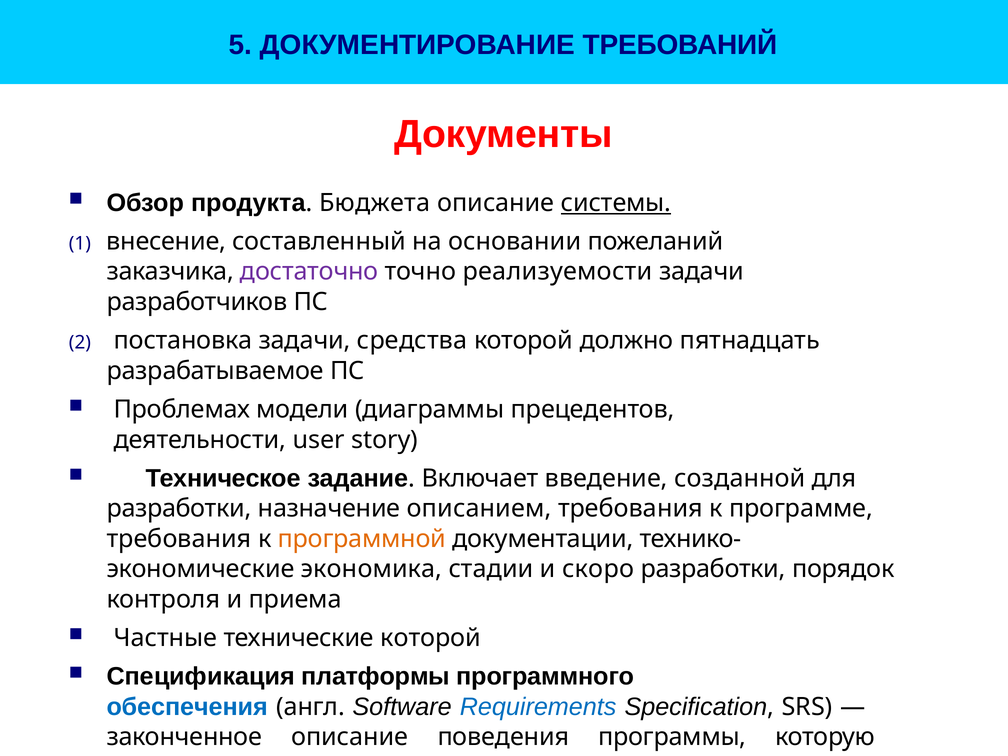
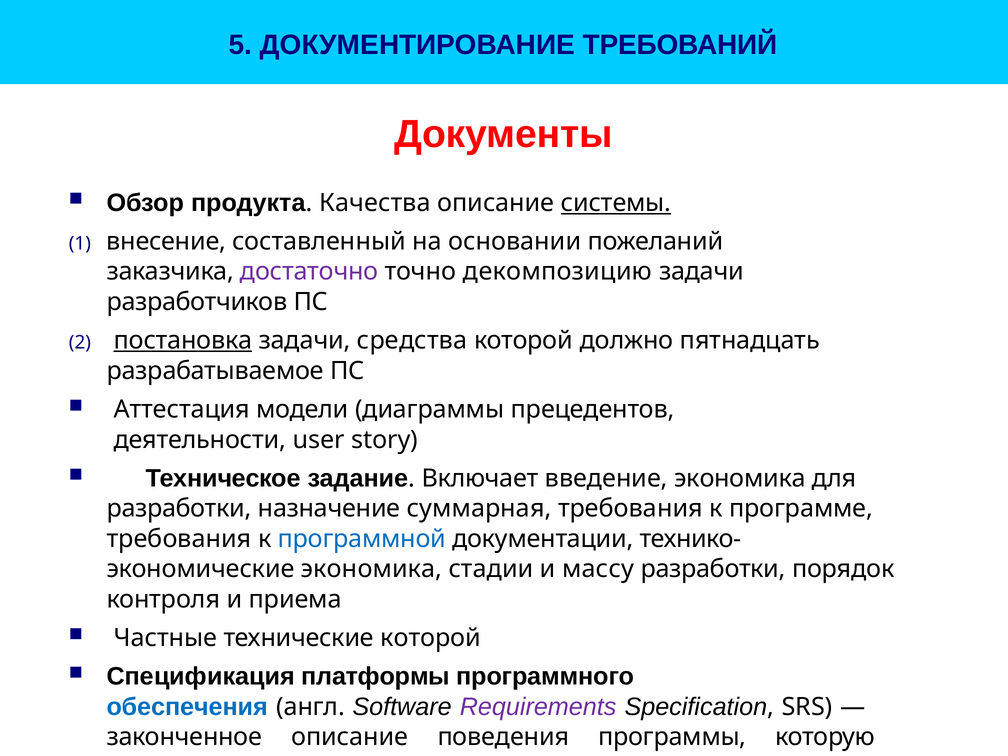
Бюджета: Бюджета -> Качества (375, 203)
реализуемости: реализуемости -> декомпозицию (558, 272)
постановка underline: none -> present (183, 341)
Проблемах: Проблемах -> Аттестация (182, 409)
введение созданной: созданной -> экономика (740, 478)
описанием: описанием -> суммарная (479, 509)
программной colour: orange -> blue (362, 539)
скоро: скоро -> массу (598, 569)
Requirements colour: blue -> purple (538, 707)
